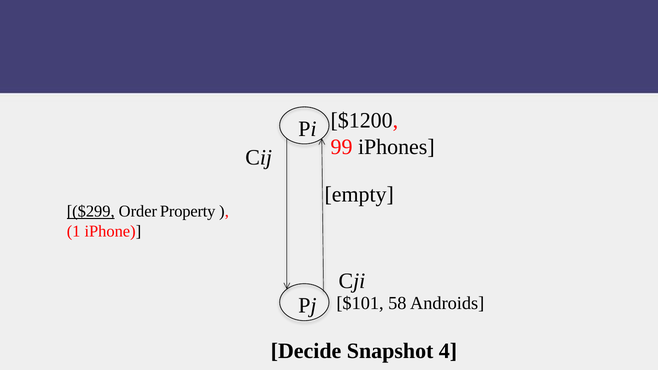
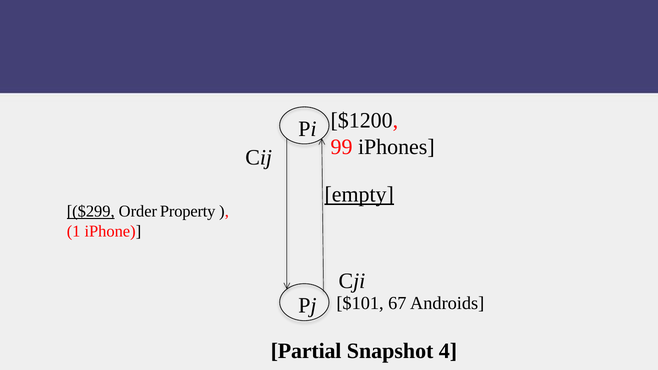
empty underline: none -> present (359, 195)
58: 58 -> 67 (397, 303)
Decide: Decide -> Partial (306, 351)
